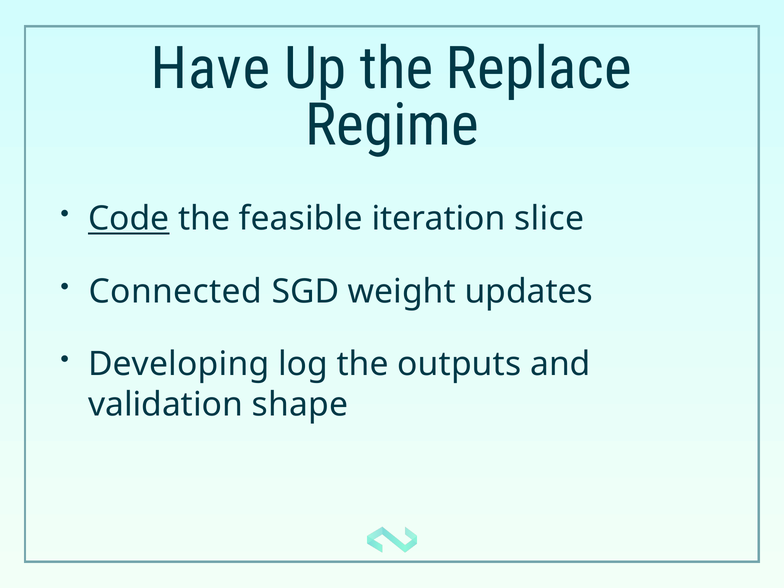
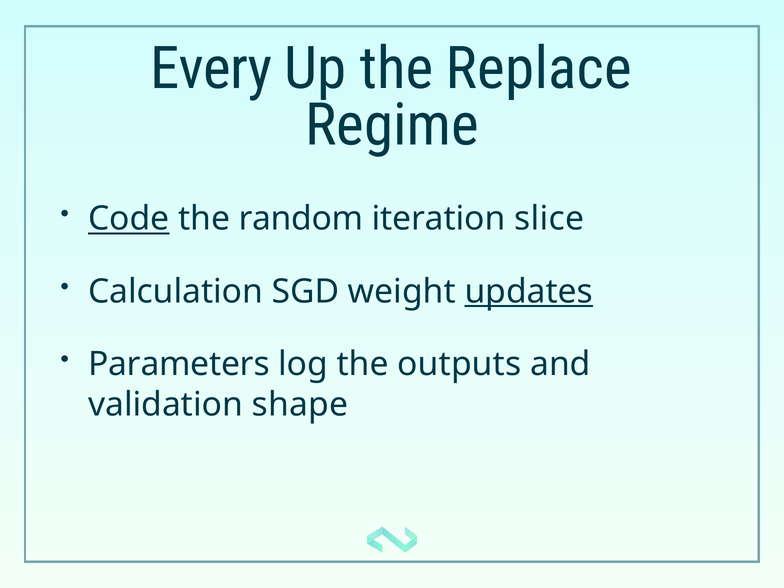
Have: Have -> Every (211, 69)
feasible: feasible -> random (301, 219)
Connected: Connected -> Calculation (175, 291)
updates underline: none -> present (529, 291)
Developing: Developing -> Parameters (179, 364)
